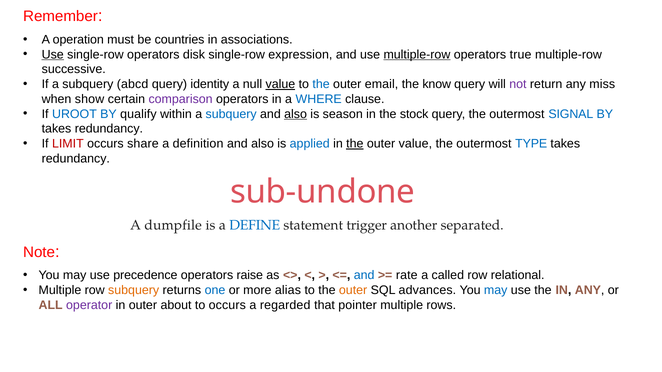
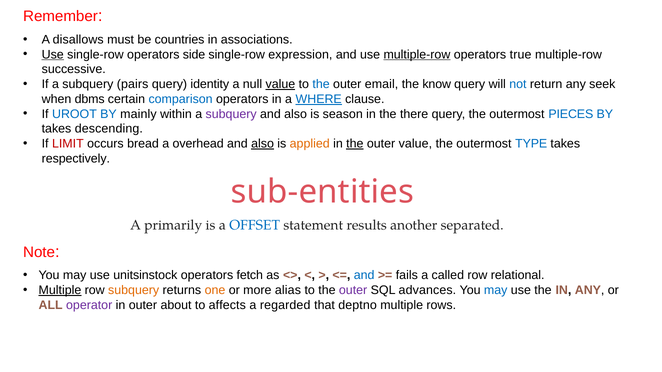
operation: operation -> disallows (78, 40)
disk: disk -> side (194, 55)
abcd: abcd -> pairs (133, 84)
not colour: purple -> blue (518, 84)
miss: miss -> seek (602, 84)
show: show -> dbms (90, 99)
comparison colour: purple -> blue (181, 99)
WHERE underline: none -> present (319, 99)
qualify: qualify -> mainly (138, 114)
subquery colour: blue -> purple (231, 114)
also underline: present -> none (296, 114)
stock: stock -> there (414, 114)
SIGNAL: SIGNAL -> PIECES (571, 114)
redundancy: redundancy -> descending (109, 129)
share: share -> bread (143, 144)
definition: definition -> overhead (198, 144)
also underline: none -> present (263, 144)
applied colour: blue -> orange (310, 144)
redundancy: redundancy -> respectively (76, 159)
sub-undone: sub-undone -> sub-entities (322, 192)
dumpfile: dumpfile -> primarily (173, 225)
DEFINE: DEFINE -> OFFSET (255, 225)
trigger: trigger -> results (367, 225)
precedence: precedence -> unitsinstock (145, 276)
raise: raise -> fetch (250, 276)
rate: rate -> fails (407, 276)
Multiple underline: none -> present (60, 290)
one colour: blue -> orange (215, 290)
outer colour: orange -> purple (353, 290)
to occurs: occurs -> affects (227, 305)
pointer: pointer -> deptno (358, 305)
